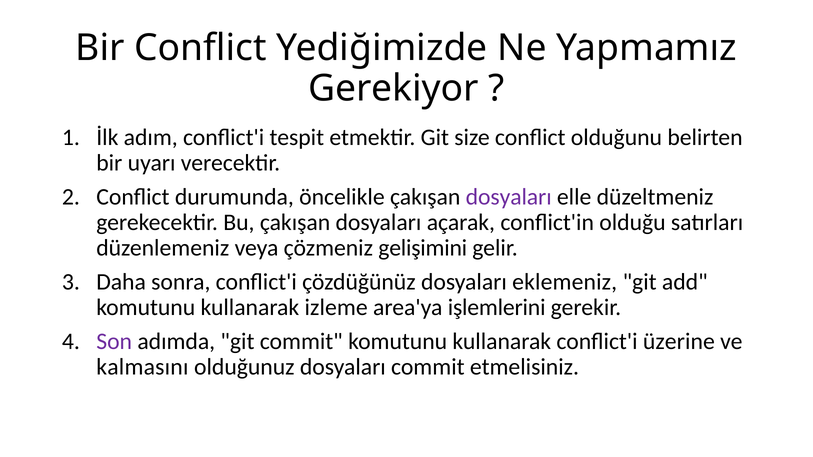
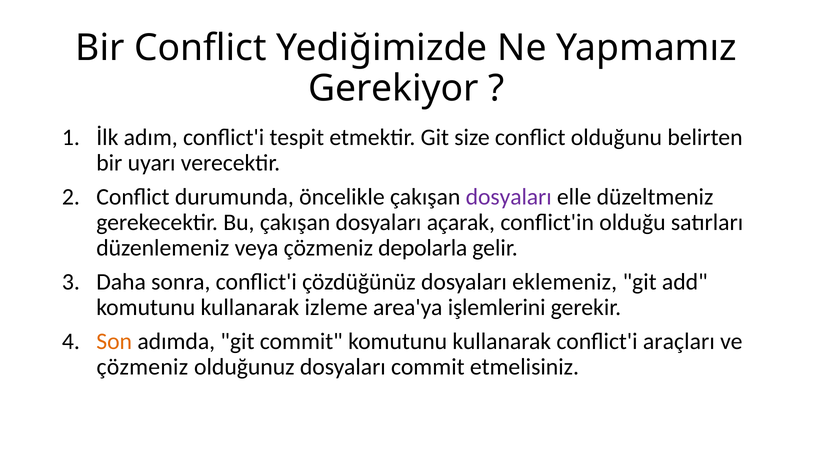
gelişimini: gelişimini -> depolarla (423, 248)
Son colour: purple -> orange (114, 342)
üzerine: üzerine -> araçları (679, 342)
kalmasını: kalmasını -> çözmeniz (142, 367)
